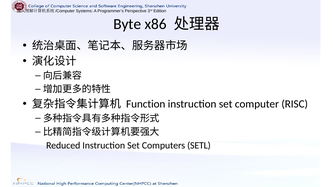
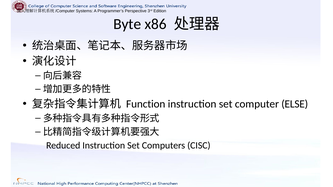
RISC: RISC -> ELSE (295, 104)
SETL: SETL -> CISC (199, 146)
